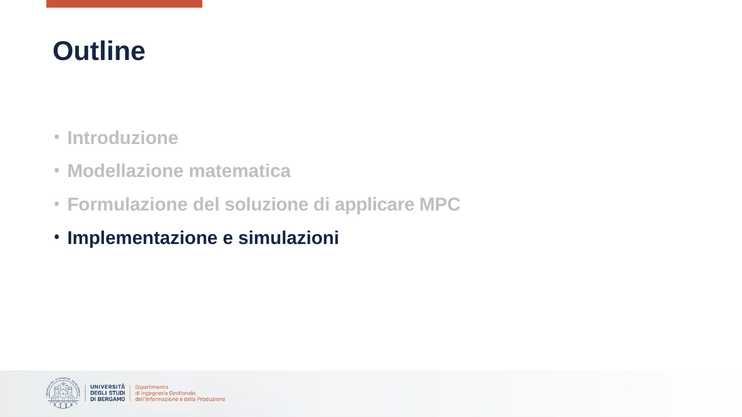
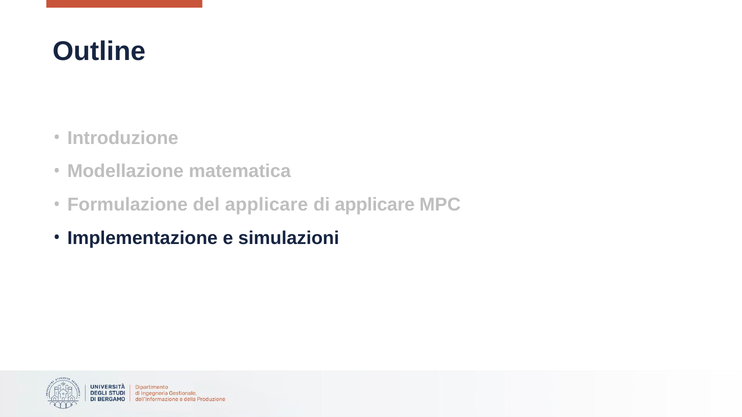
del soluzione: soluzione -> applicare (266, 205)
